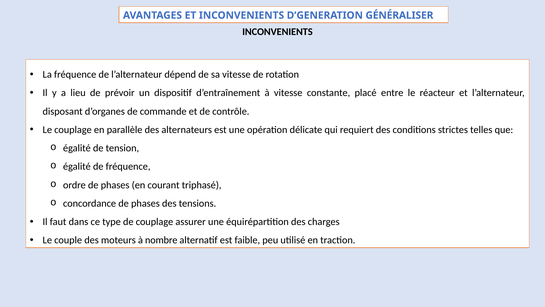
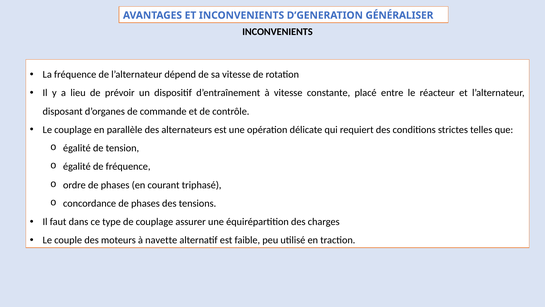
nombre: nombre -> navette (161, 240)
